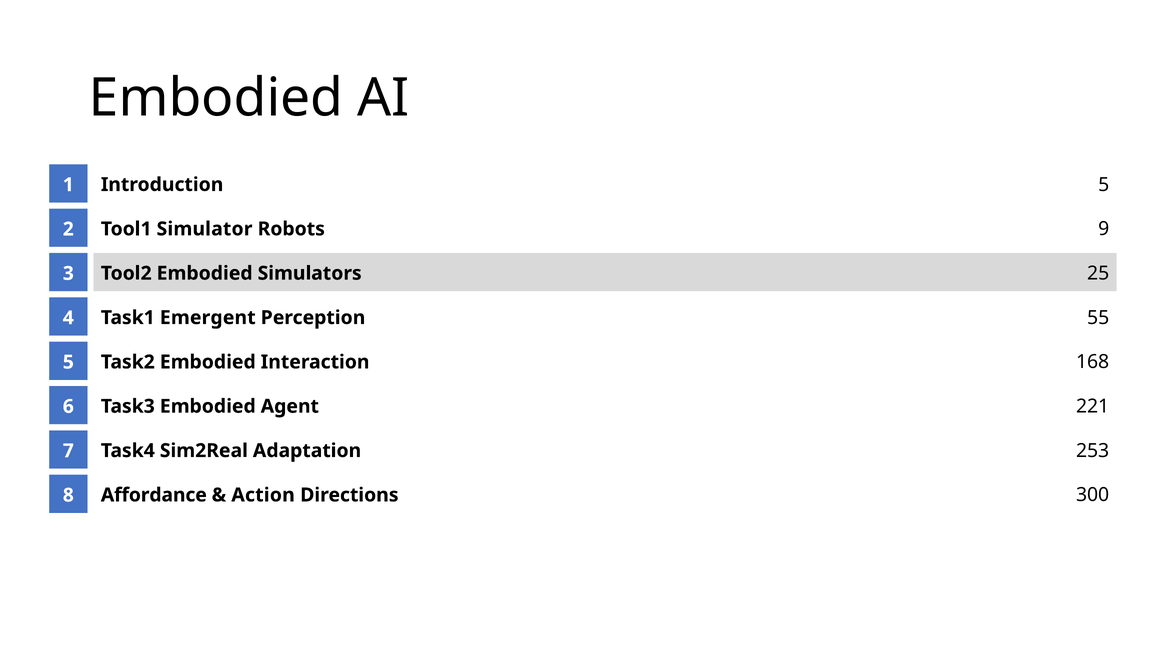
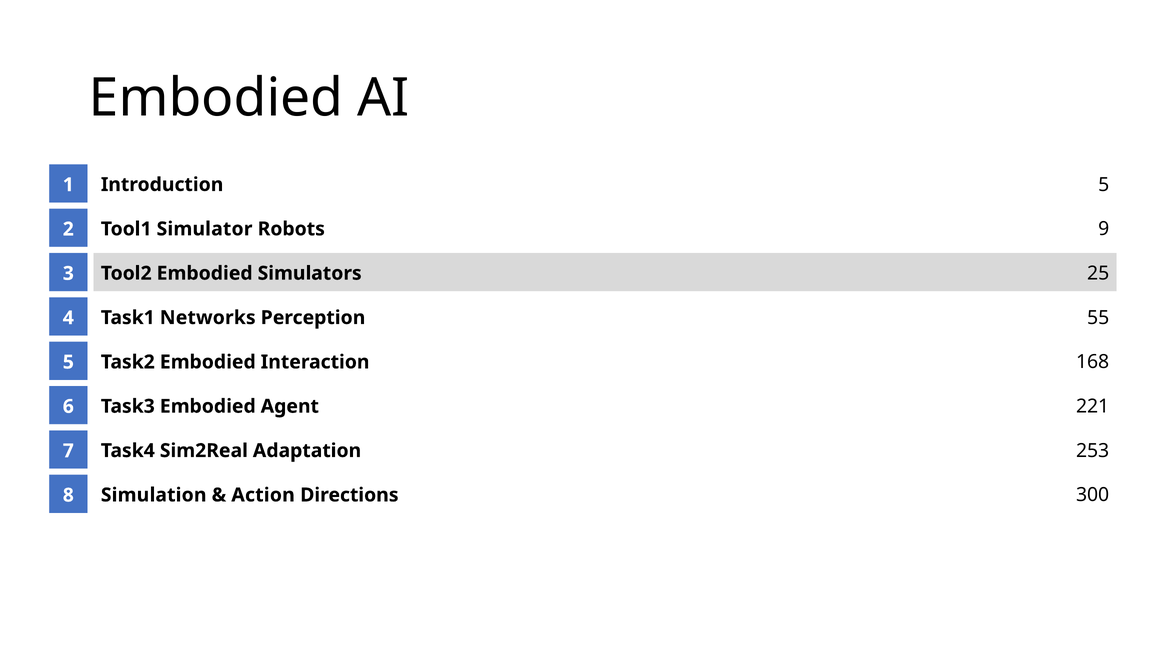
Emergent: Emergent -> Networks (208, 318)
Affordance: Affordance -> Simulation (154, 495)
